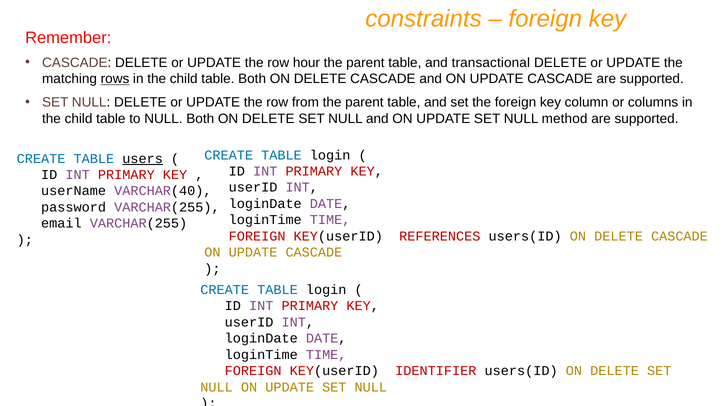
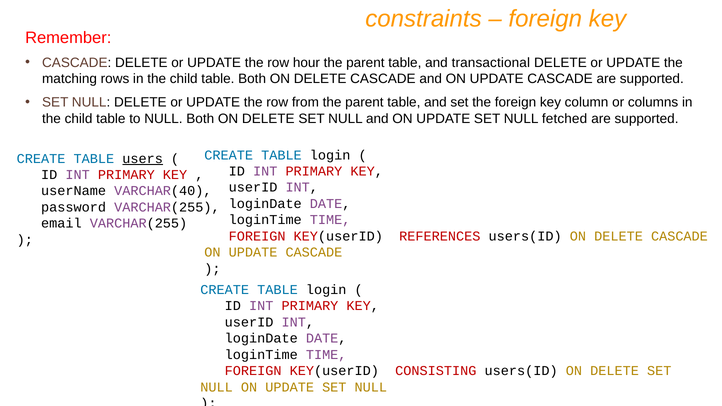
rows underline: present -> none (115, 79)
method: method -> fetched (565, 119)
IDENTIFIER: IDENTIFIER -> CONSISTING (436, 371)
